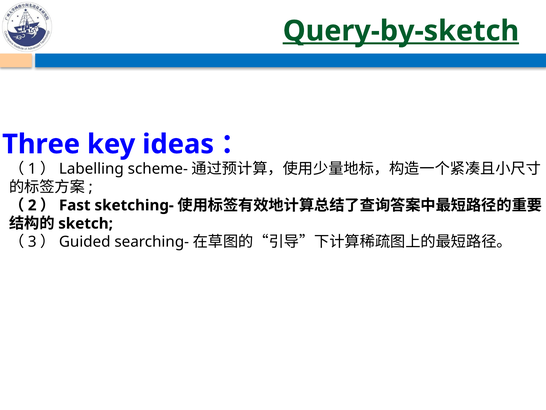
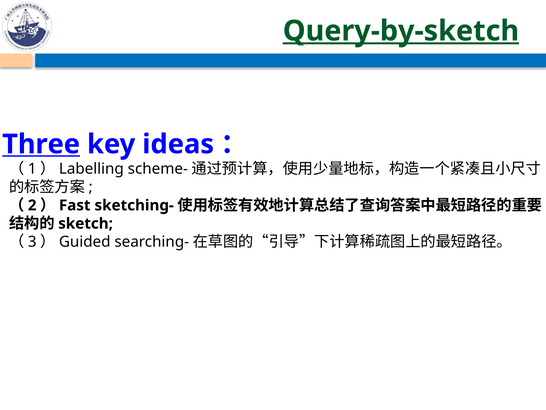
Three underline: none -> present (41, 144)
